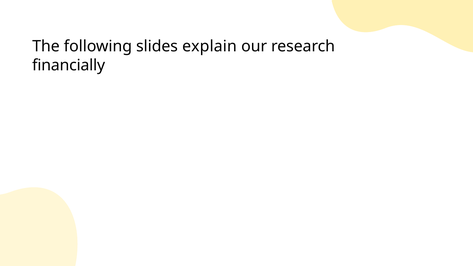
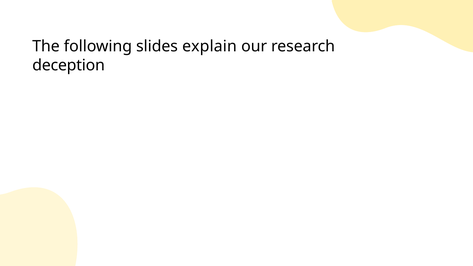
financially: financially -> deception (69, 65)
